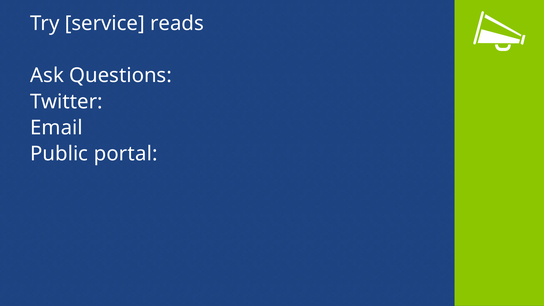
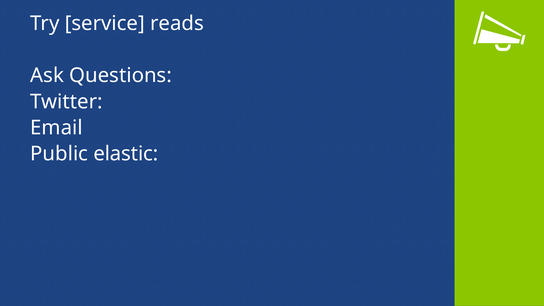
portal: portal -> elastic (126, 154)
